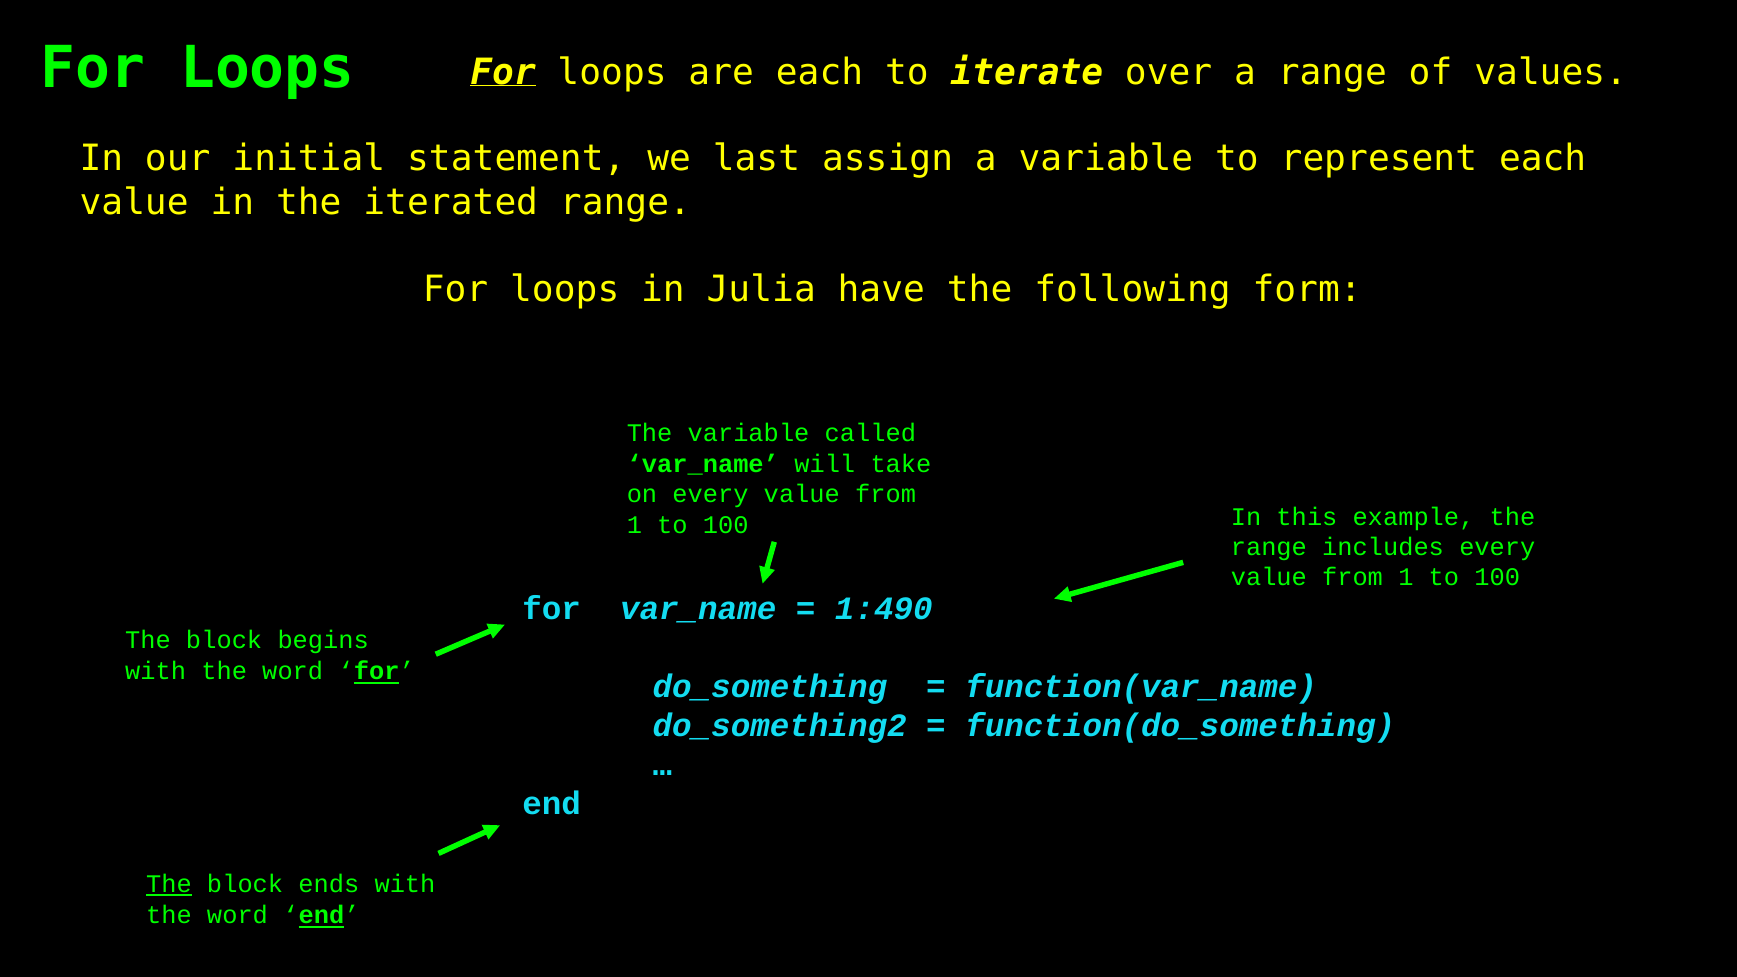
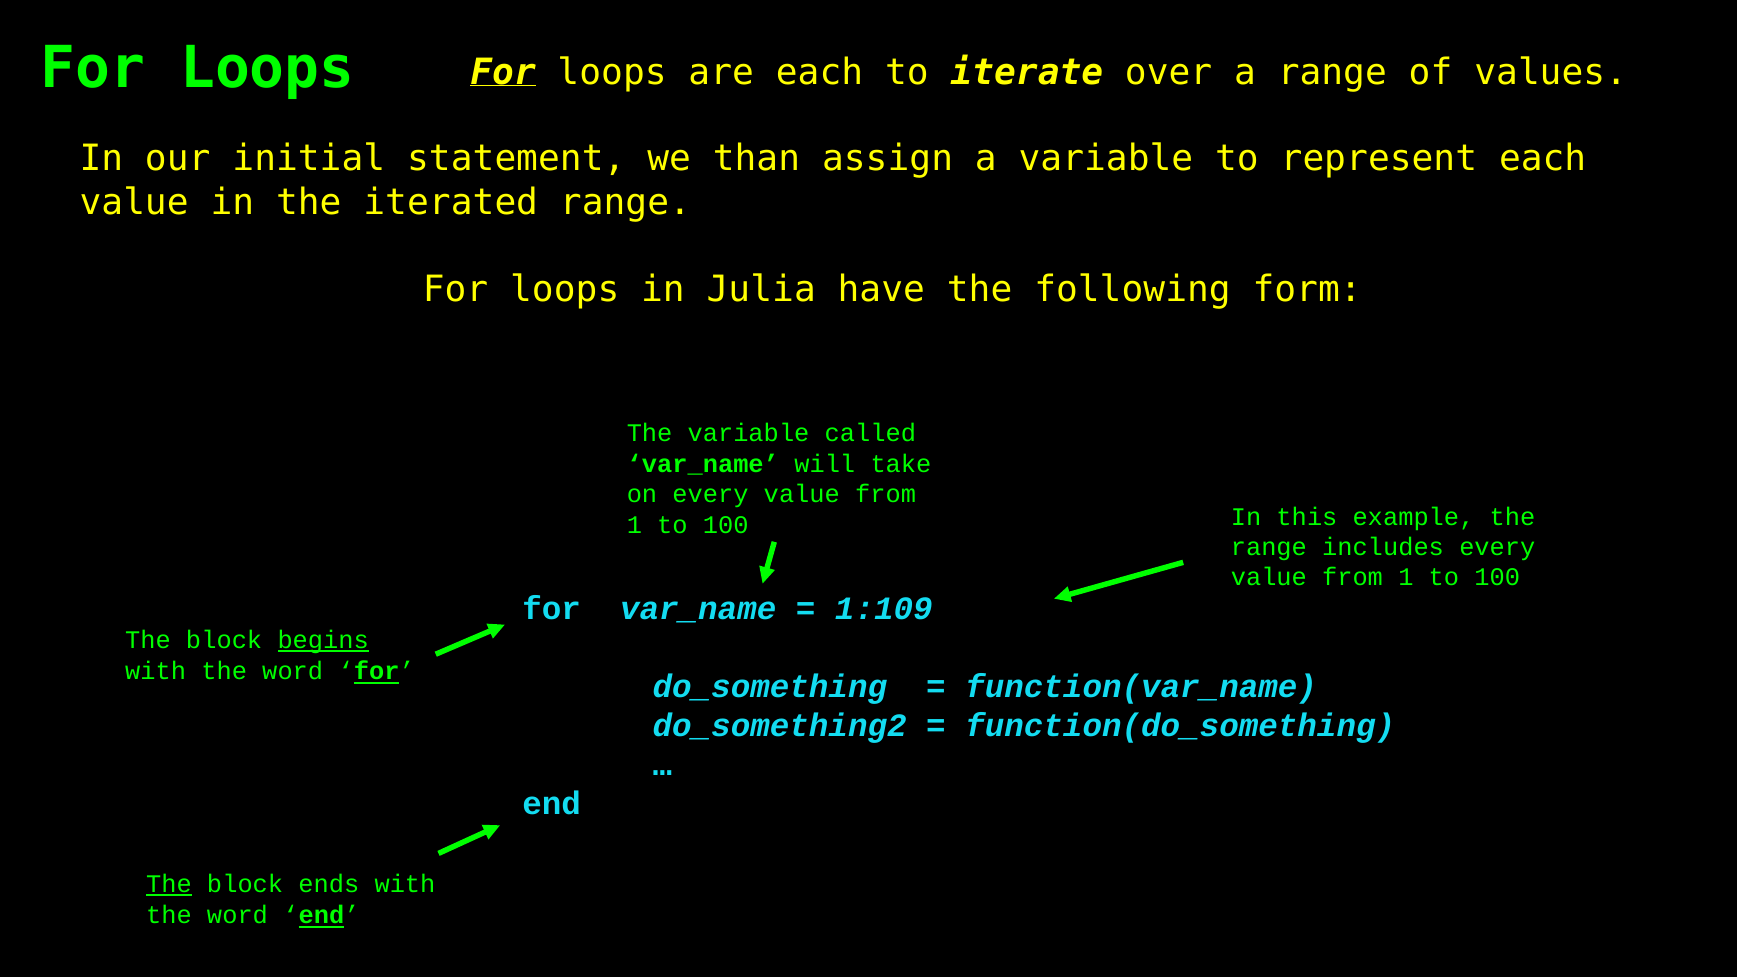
last: last -> than (756, 159)
1:490: 1:490 -> 1:109 (884, 608)
begins underline: none -> present (323, 640)
